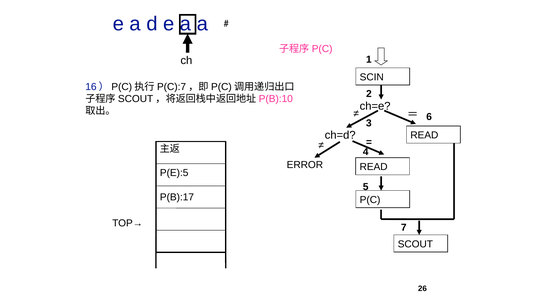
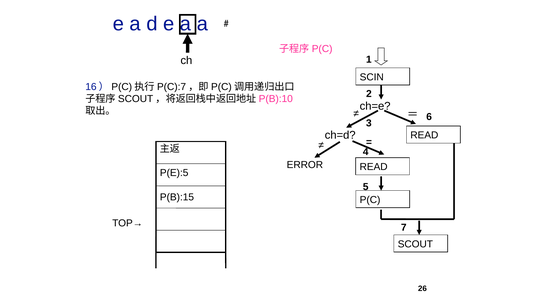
P(B):17: P(B):17 -> P(B):15 (177, 197)
